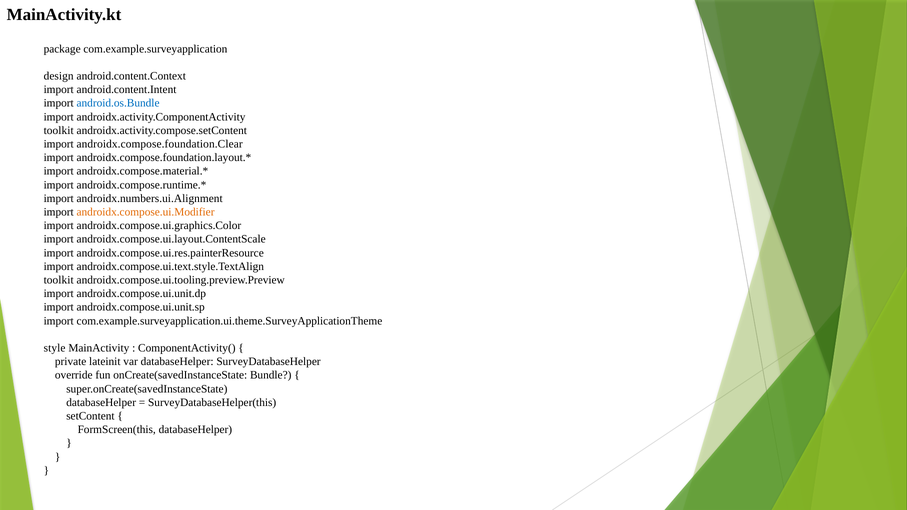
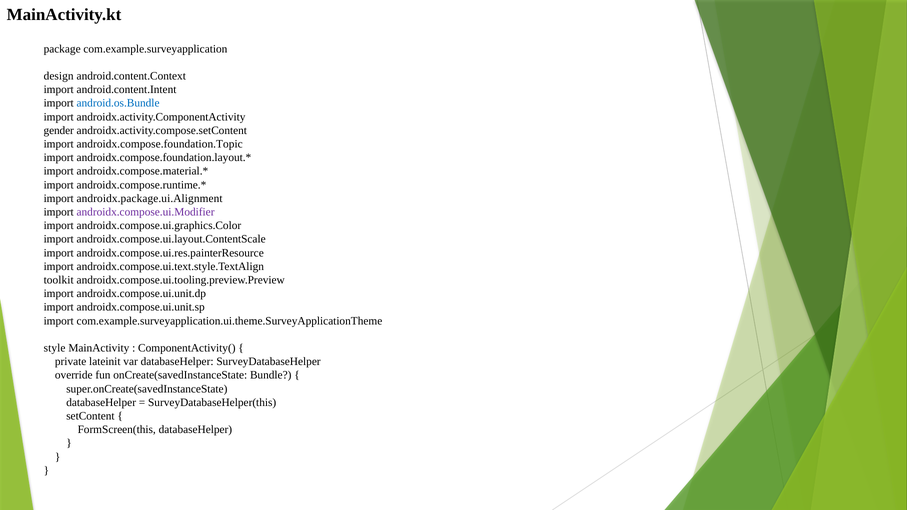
toolkit: toolkit -> gender (59, 130)
androidx.compose.foundation.Clear: androidx.compose.foundation.Clear -> androidx.compose.foundation.Topic (160, 144)
androidx.numbers.ui.Alignment: androidx.numbers.ui.Alignment -> androidx.package.ui.Alignment (150, 198)
androidx.compose.ui.Modifier colour: orange -> purple (146, 212)
